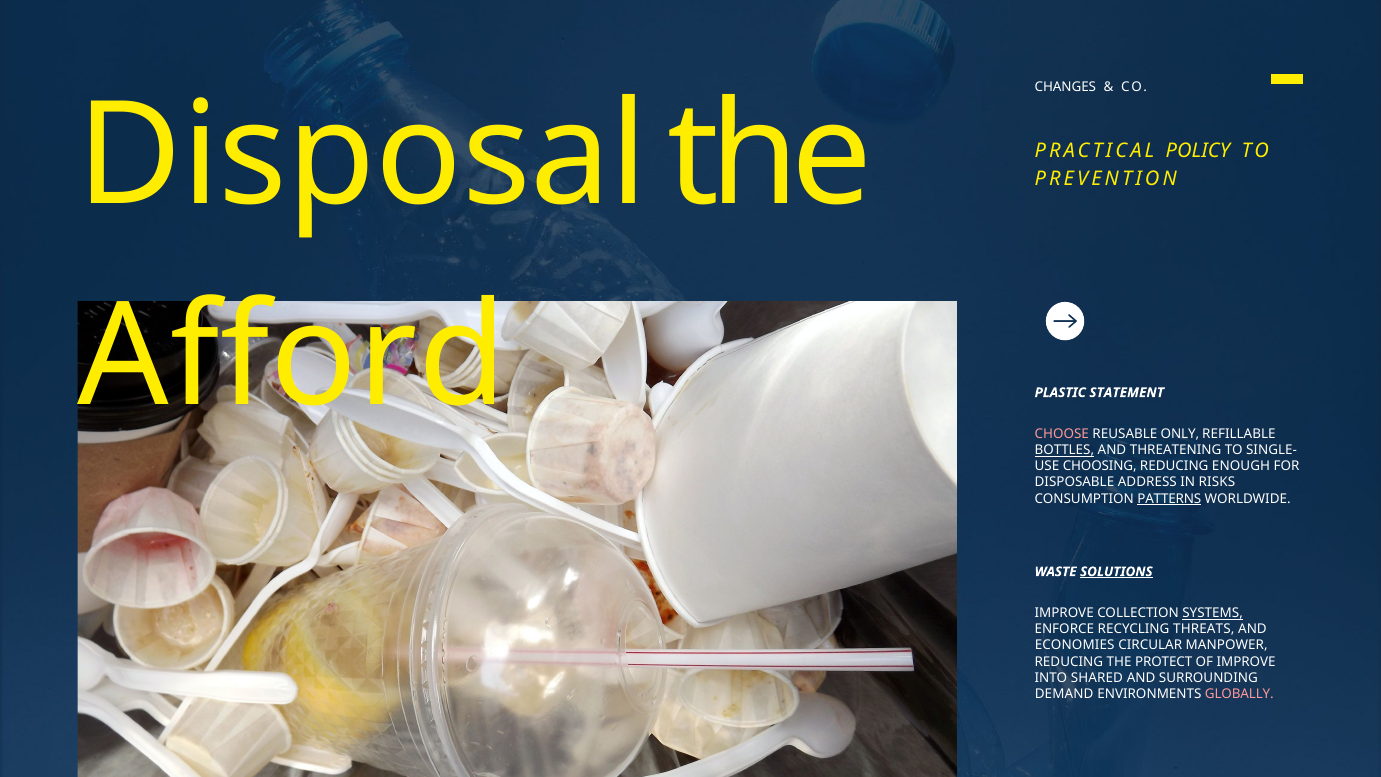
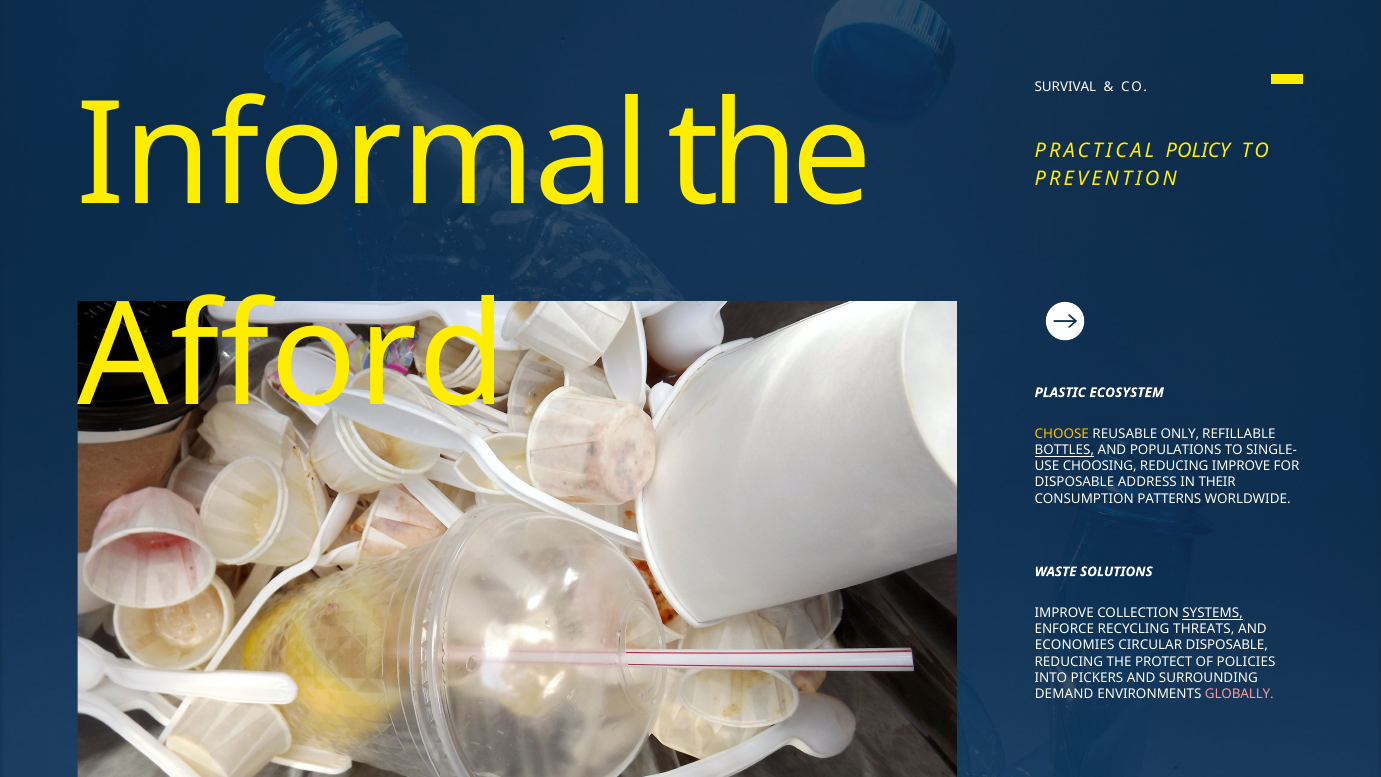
CHANGES: CHANGES -> SURVIVAL (1065, 87)
Disposal: Disposal -> Informal (363, 156)
STATEMENT: STATEMENT -> ECOSYSTEM (1127, 393)
CHOOSE colour: pink -> yellow (1062, 434)
THREATENING: THREATENING -> POPULATIONS (1176, 450)
REDUCING ENOUGH: ENOUGH -> IMPROVE (1241, 466)
RISKS: RISKS -> THEIR (1217, 482)
PATTERNS underline: present -> none (1169, 498)
SOLUTIONS underline: present -> none (1116, 572)
CIRCULAR MANPOWER: MANPOWER -> DISPOSABLE (1227, 645)
OF IMPROVE: IMPROVE -> POLICIES (1246, 661)
SHARED: SHARED -> PICKERS (1097, 678)
